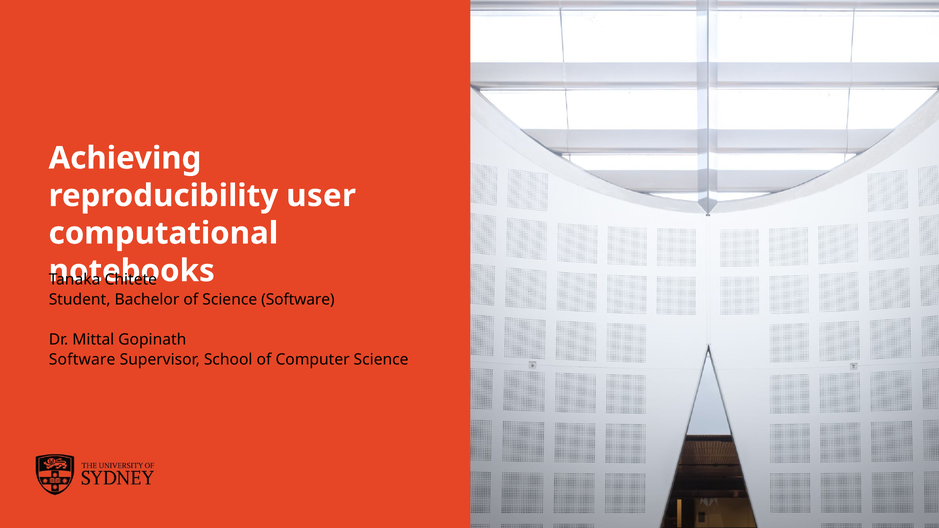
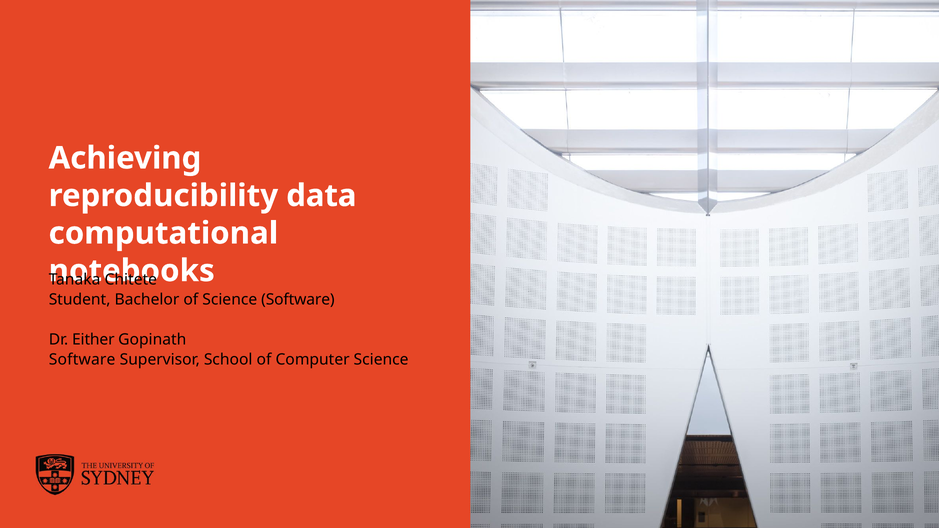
user: user -> data (321, 196)
Mittal: Mittal -> Either (93, 340)
